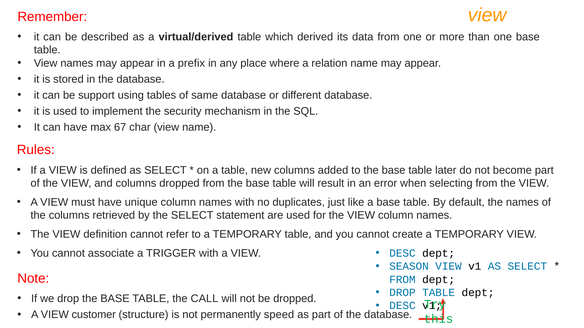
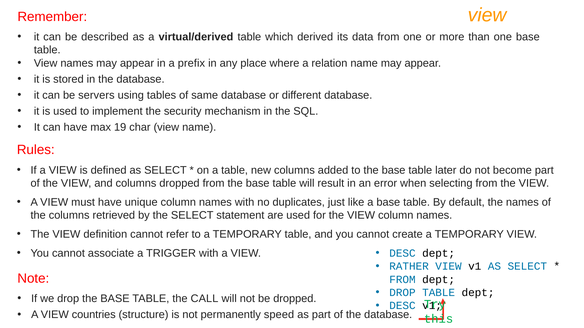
support: support -> servers (96, 95)
67: 67 -> 19 (120, 127)
SEASON: SEASON -> RATHER (409, 267)
customer: customer -> countries (94, 315)
